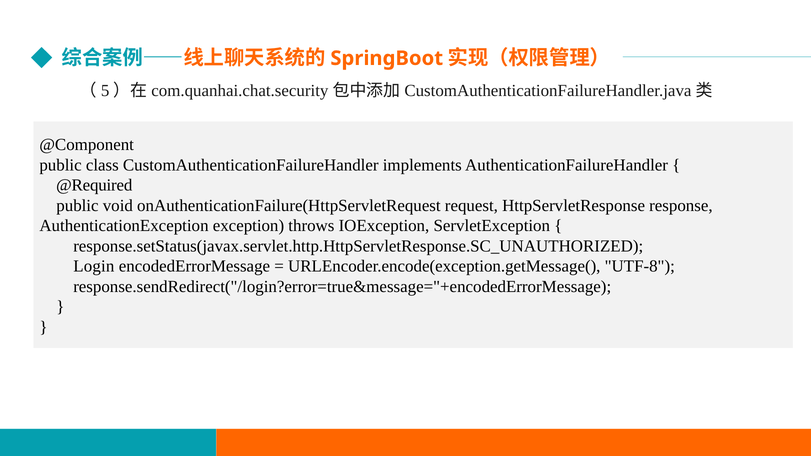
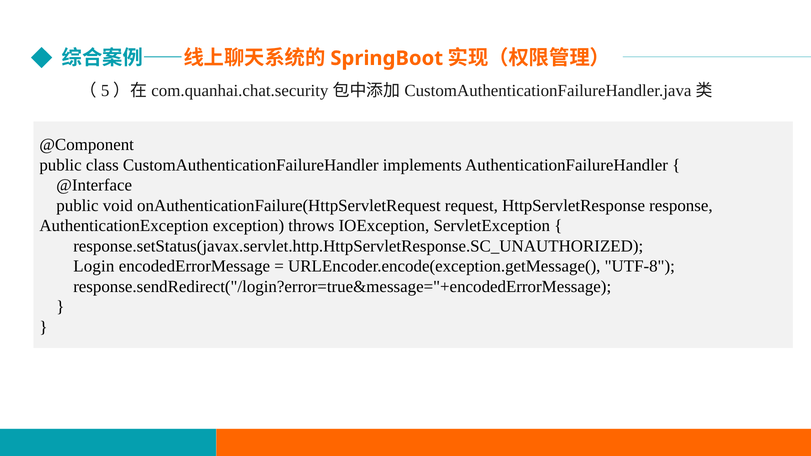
@Required: @Required -> @Interface (94, 185)
